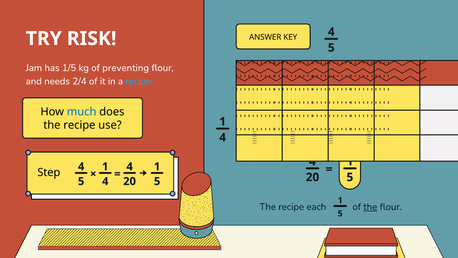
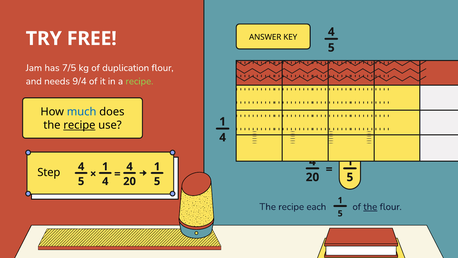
RISK: RISK -> FREE (92, 39)
1/5: 1/5 -> 7/5 (69, 68)
preventing: preventing -> duplication (126, 68)
2/4: 2/4 -> 9/4 (79, 81)
recipe colour: light blue -> light green (139, 81)
recipe underline: none -> present (79, 125)
